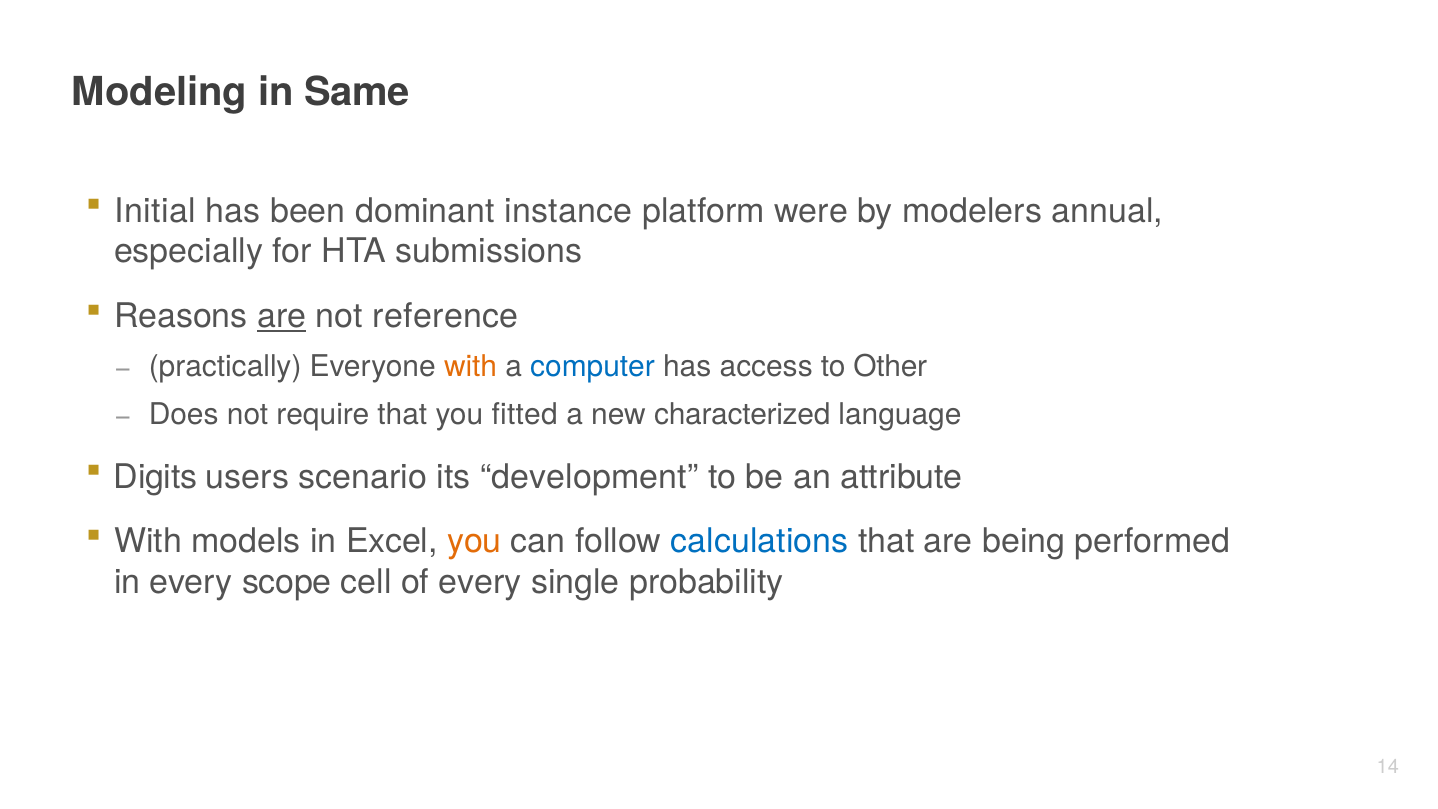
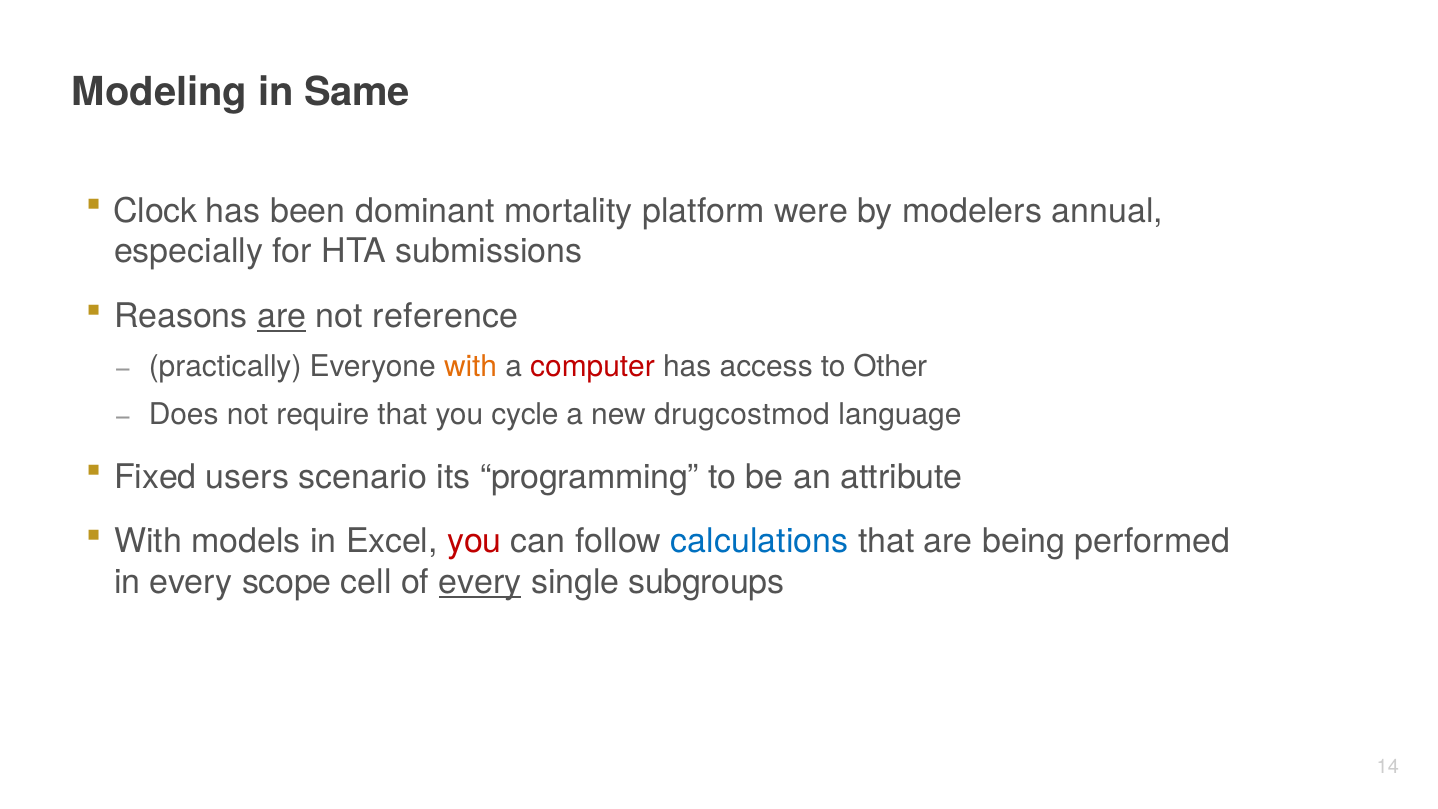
Initial: Initial -> Clock (156, 211)
instance: instance -> mortality (569, 211)
computer colour: blue -> red (593, 366)
fitted: fitted -> cycle (525, 414)
characterized: characterized -> drugcostmod (742, 414)
Digits: Digits -> Fixed (155, 477)
development: development -> programming (590, 477)
you colour: orange -> red (475, 542)
every underline: none -> present (480, 582)
probability: probability -> subgroups (707, 582)
